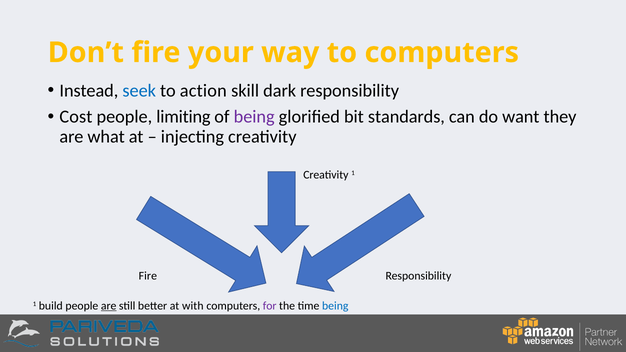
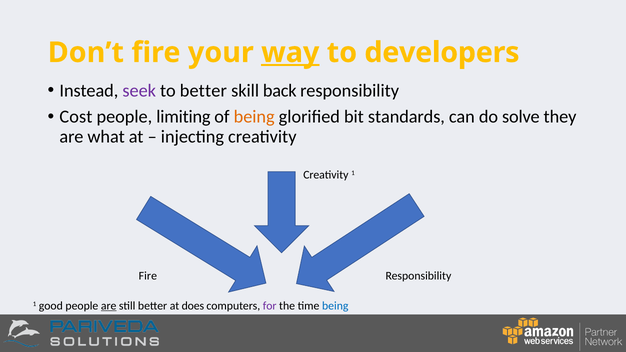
way underline: none -> present (290, 53)
to computers: computers -> developers (442, 53)
seek colour: blue -> purple (139, 91)
to action: action -> better (203, 91)
dark: dark -> back (280, 91)
being colour: purple -> orange (254, 117)
want: want -> solve (521, 117)
build: build -> good (51, 306)
with: with -> does (193, 306)
